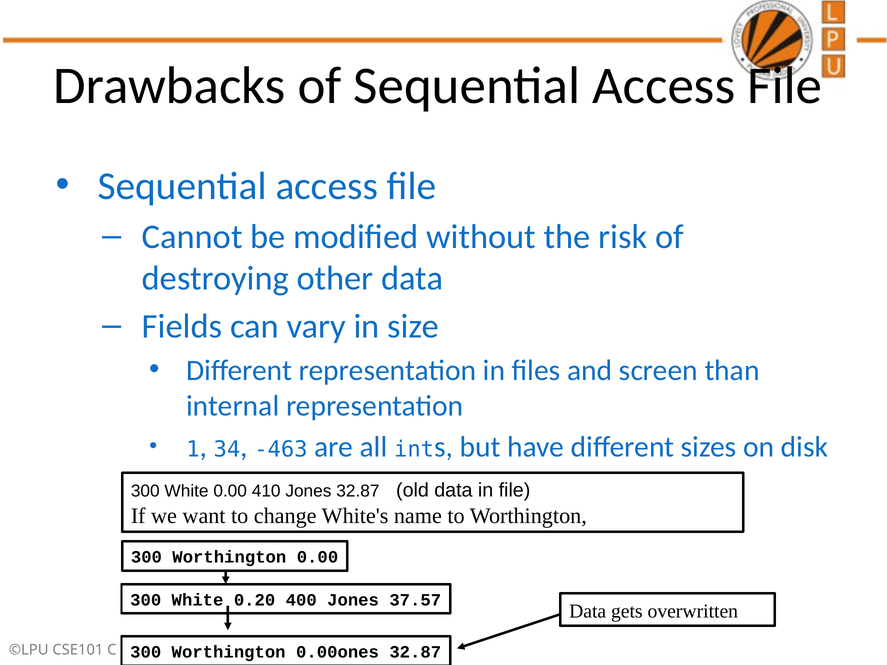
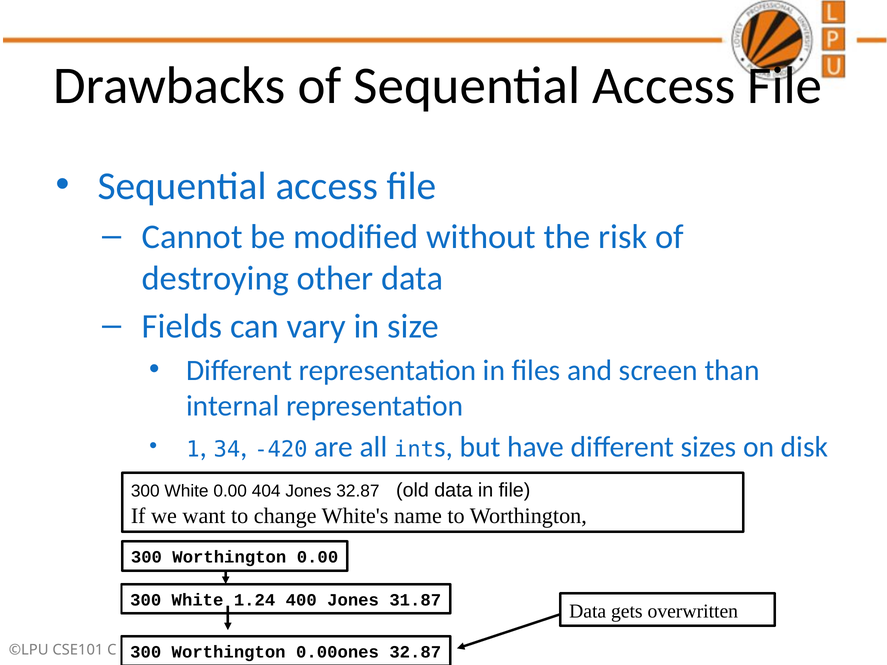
-463: -463 -> -420 (281, 450)
410: 410 -> 404 (266, 491)
0.20: 0.20 -> 1.24 (255, 600)
37.57: 37.57 -> 31.87 (415, 600)
